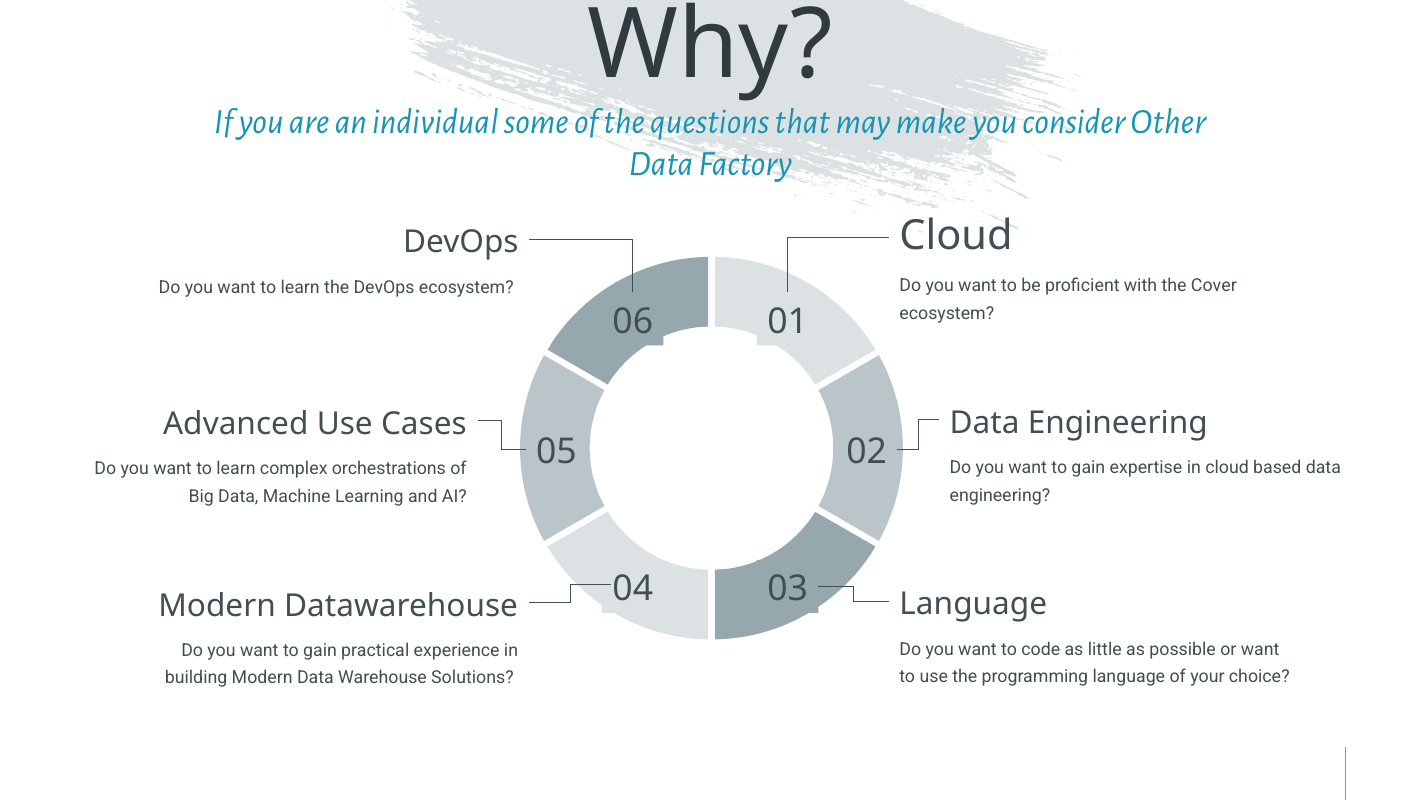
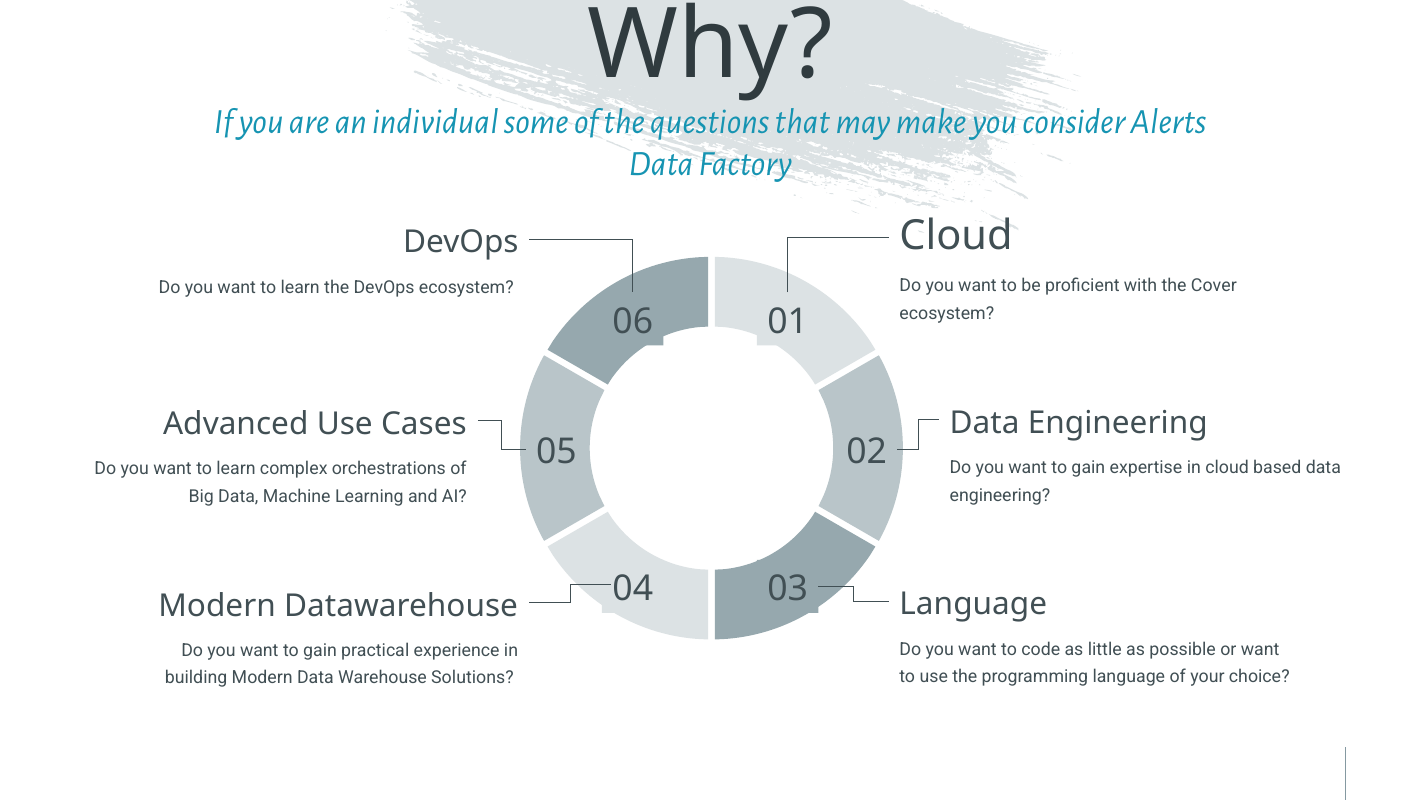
Other: Other -> Alerts (1168, 121)
